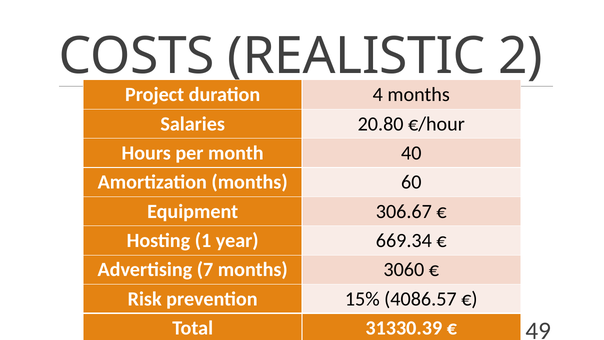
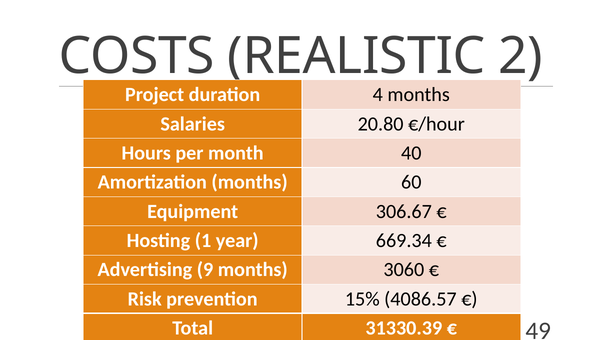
7: 7 -> 9 (205, 270)
